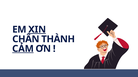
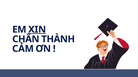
CẢM underline: present -> none (23, 49)
